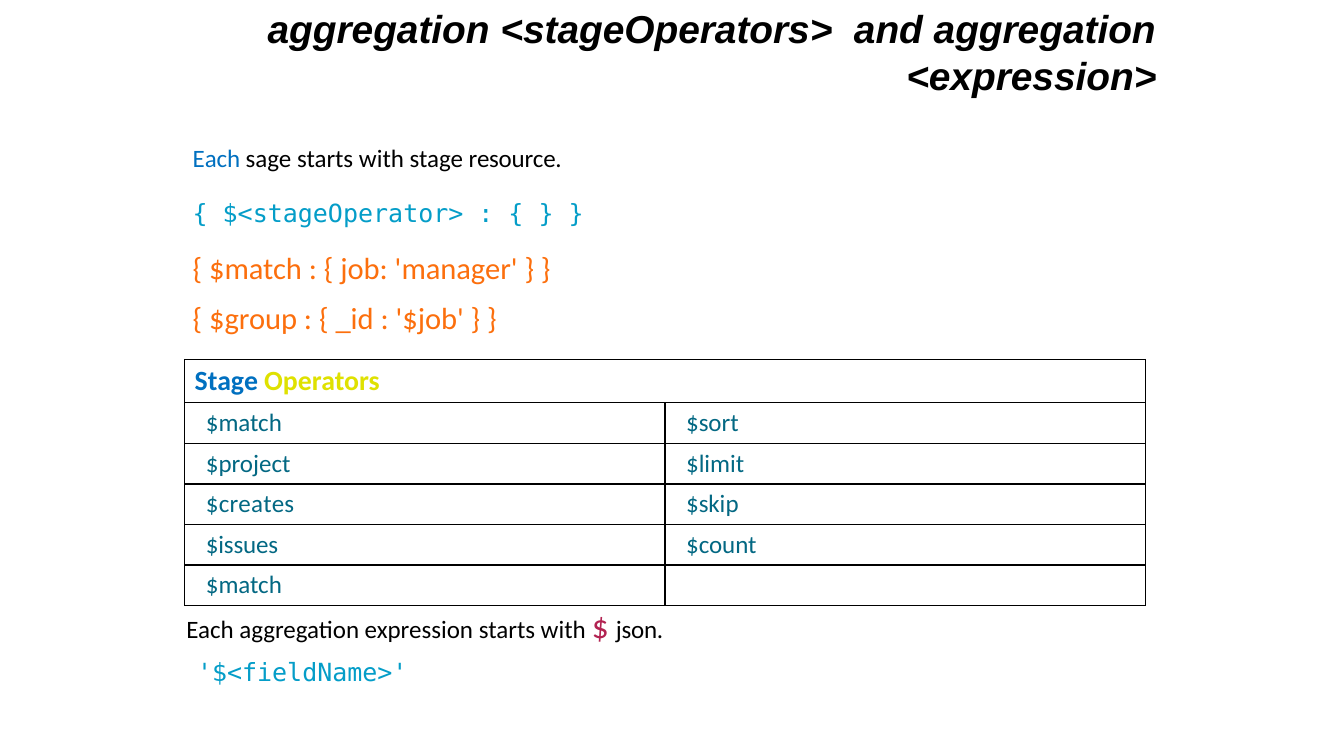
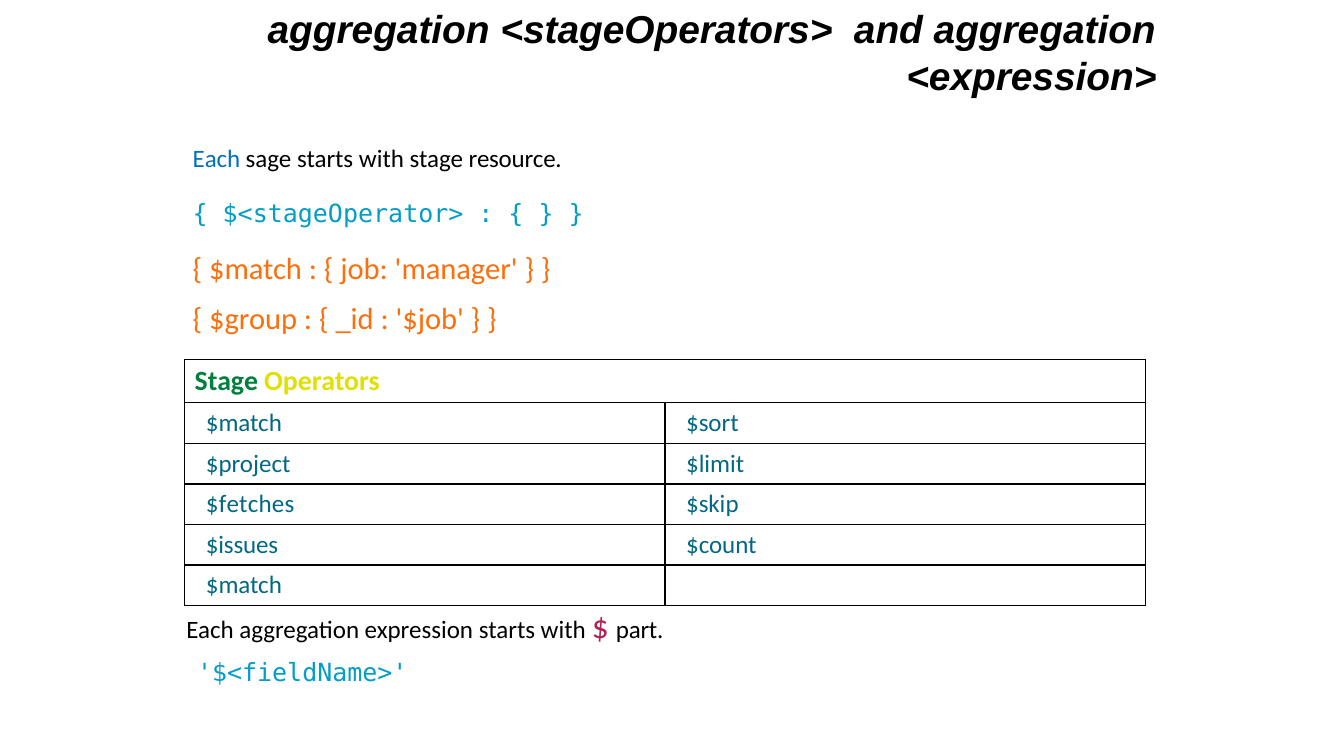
Stage colour: blue -> green (226, 382)
$creates: $creates -> $fetches (250, 504)
json: json -> part (640, 630)
